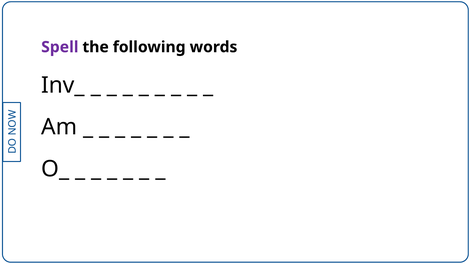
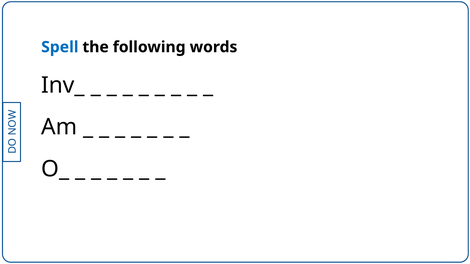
Spell colour: purple -> blue (60, 47)
